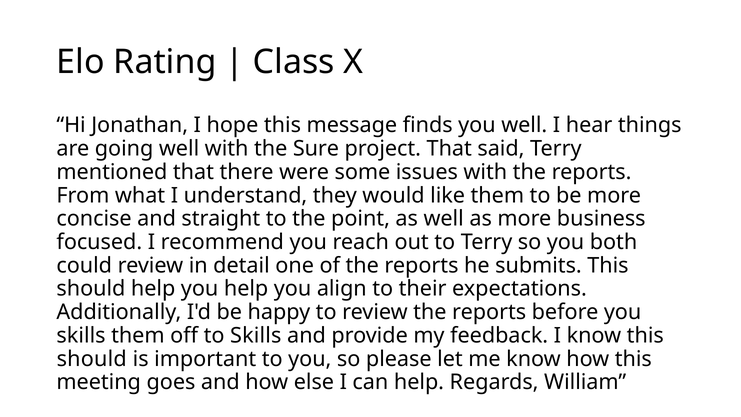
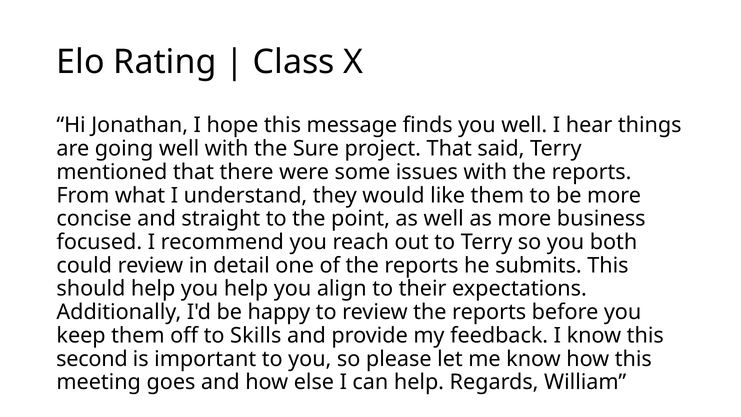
skills: skills -> keep (81, 335)
should: should -> second (92, 359)
